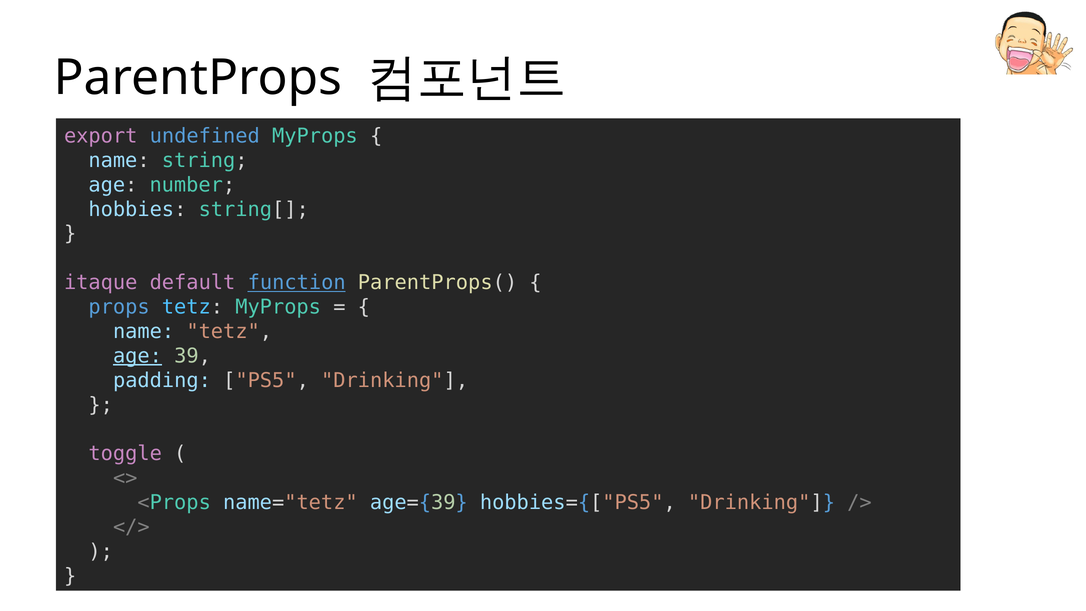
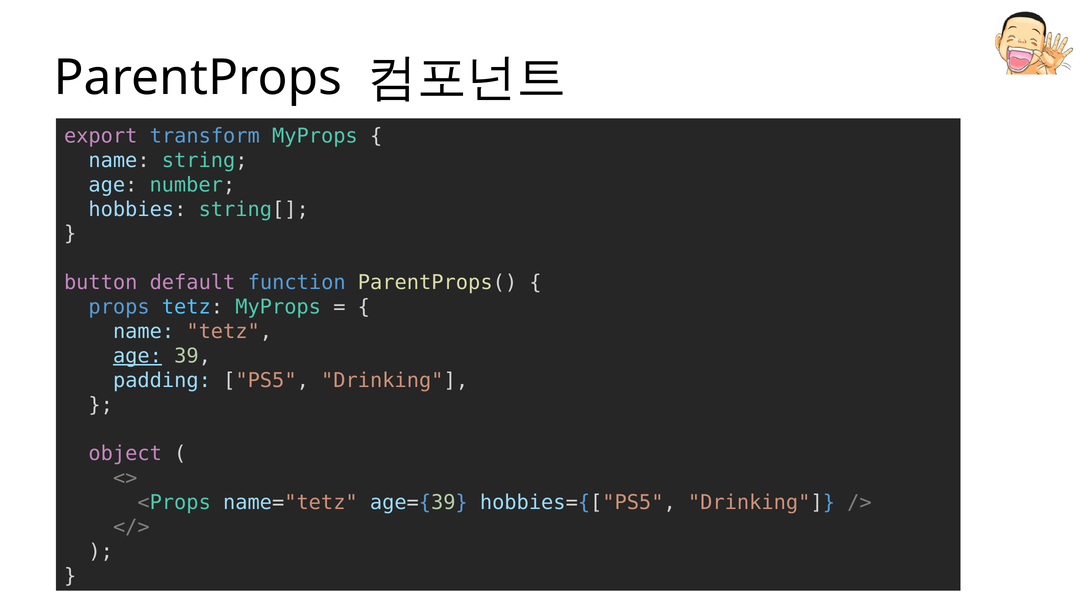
undefined: undefined -> transform (205, 136)
itaque: itaque -> button (101, 283)
function underline: present -> none (297, 283)
toggle: toggle -> object (125, 454)
